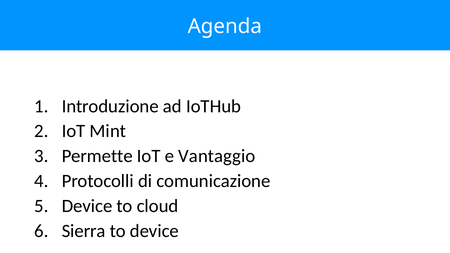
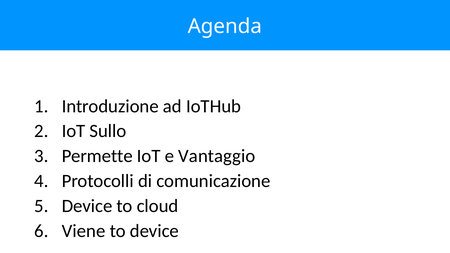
Mint: Mint -> Sullo (108, 131)
Sierra: Sierra -> Viene (84, 231)
